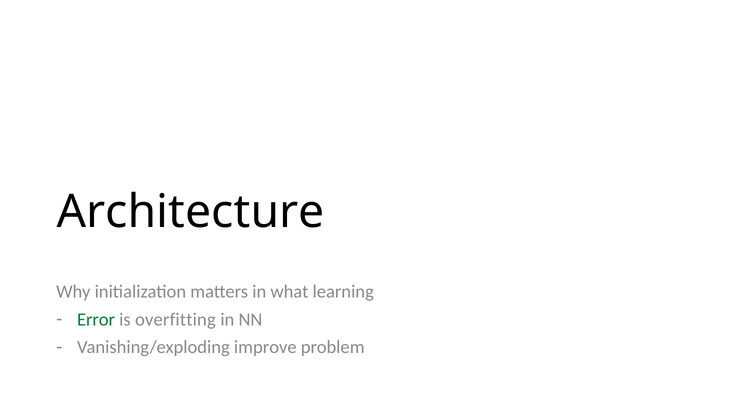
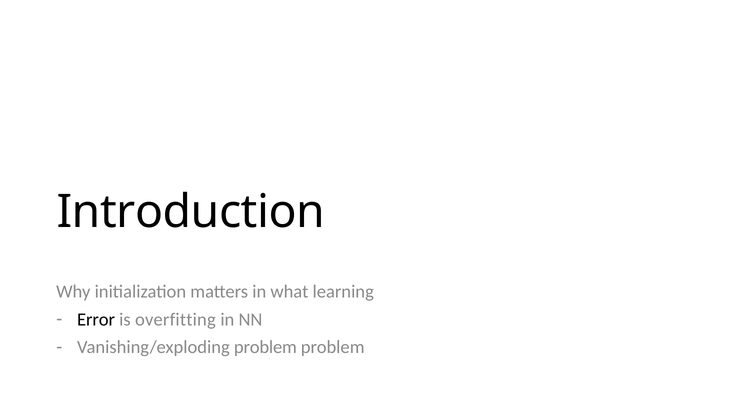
Architecture: Architecture -> Introduction (191, 212)
Error colour: green -> black (96, 320)
Vanishing/exploding improve: improve -> problem (265, 348)
